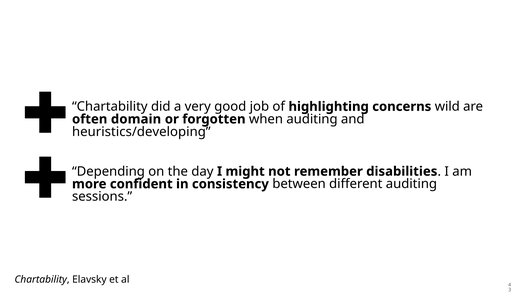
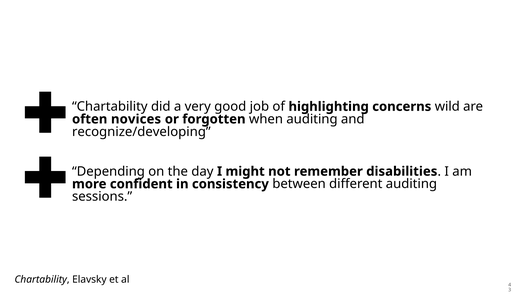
domain: domain -> novices (136, 119)
heuristics/developing: heuristics/developing -> recognize/developing (141, 132)
